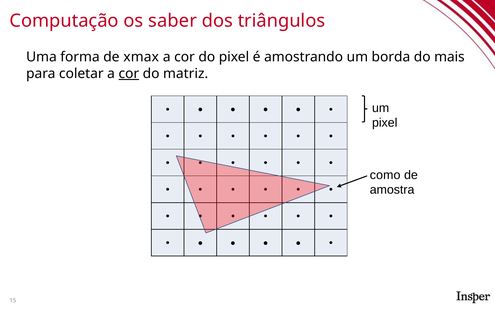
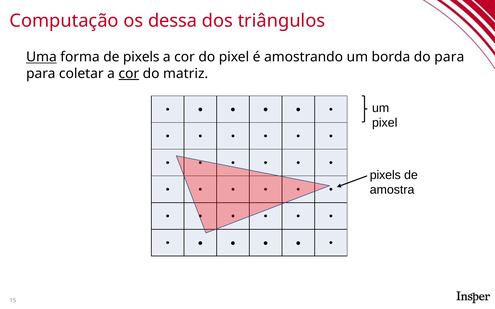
saber: saber -> dessa (173, 21)
Uma underline: none -> present (41, 57)
de xmax: xmax -> pixels (141, 57)
do mais: mais -> para (449, 57)
como: como -> pixels (385, 175)
